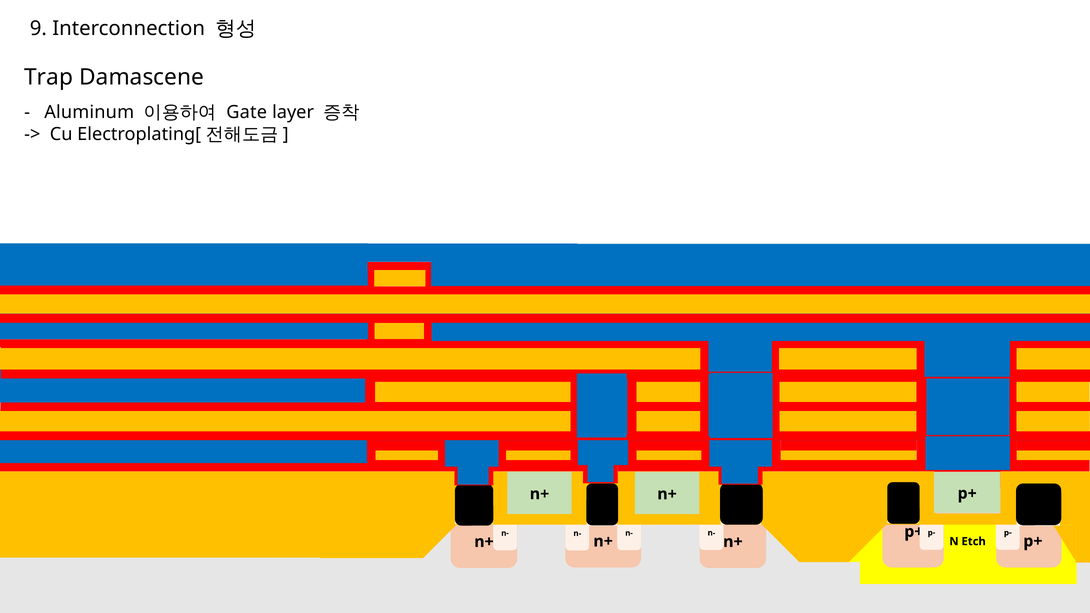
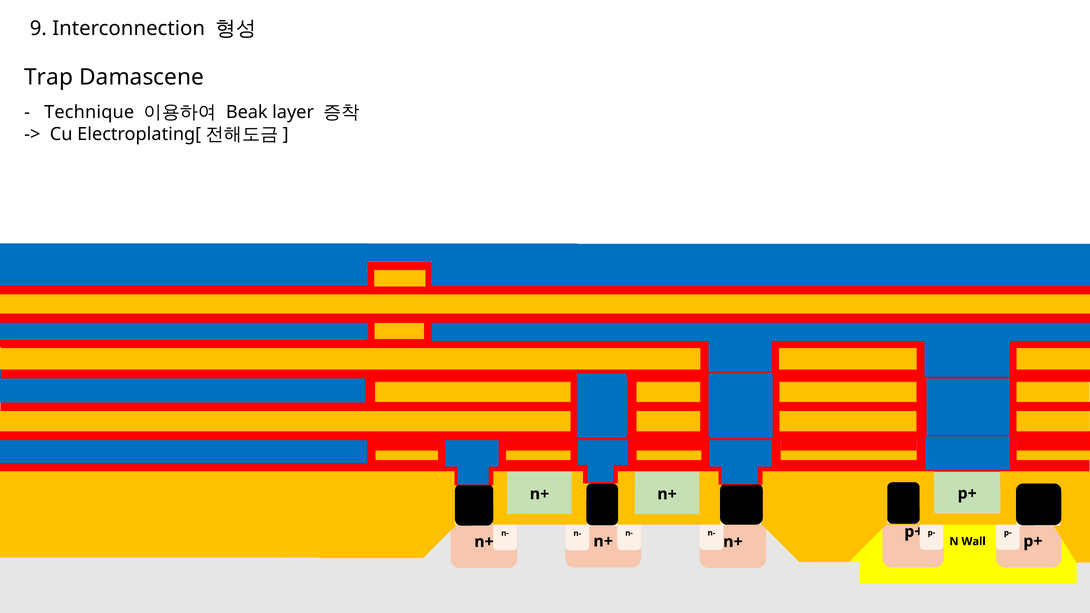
Aluminum: Aluminum -> Technique (89, 112)
Gate: Gate -> Beak (247, 112)
Etch: Etch -> Wall (974, 542)
